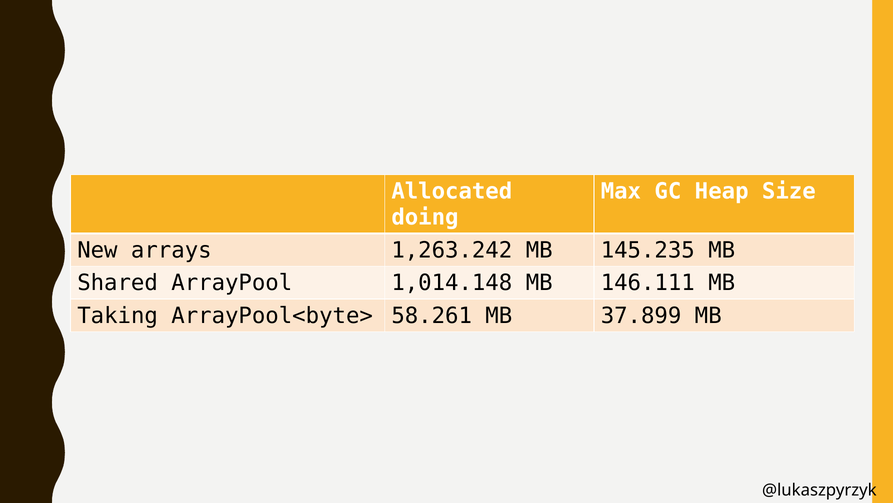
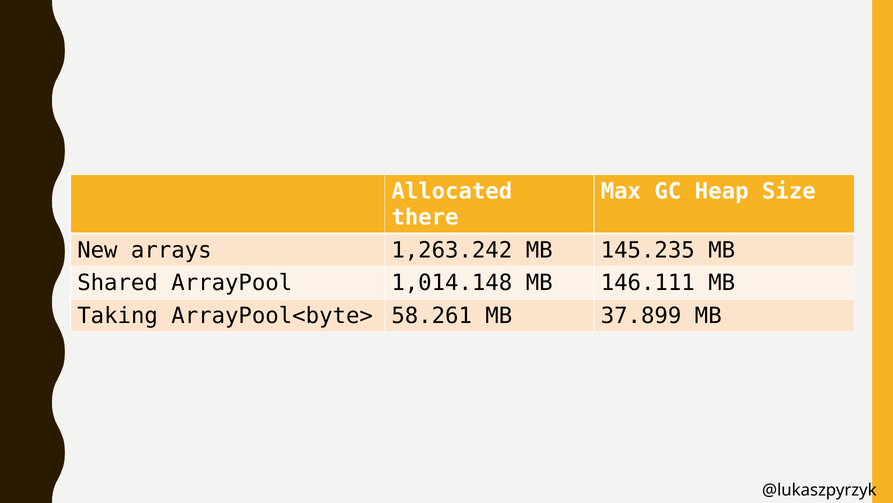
doing: doing -> there (425, 217)
